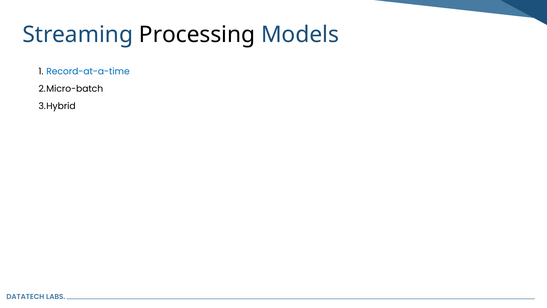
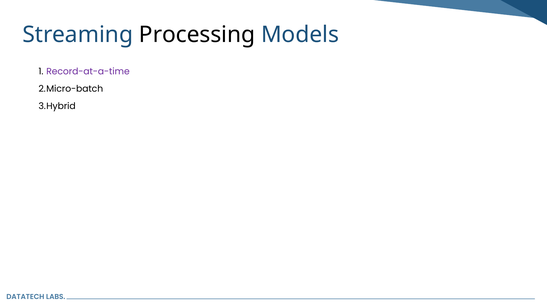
Record-at-a-time colour: blue -> purple (88, 72)
